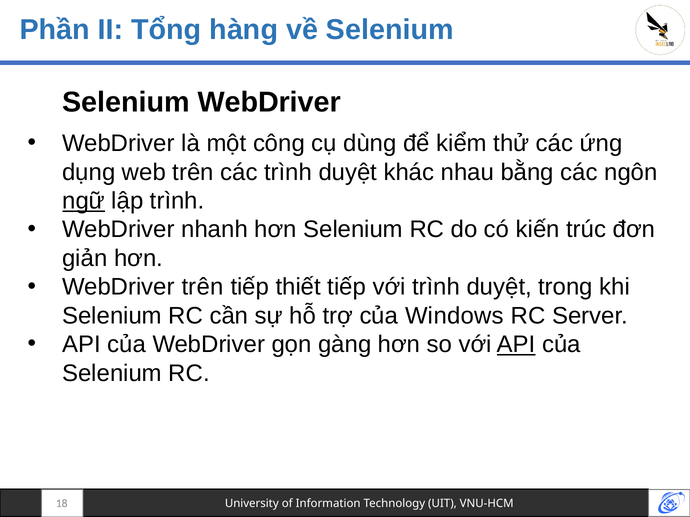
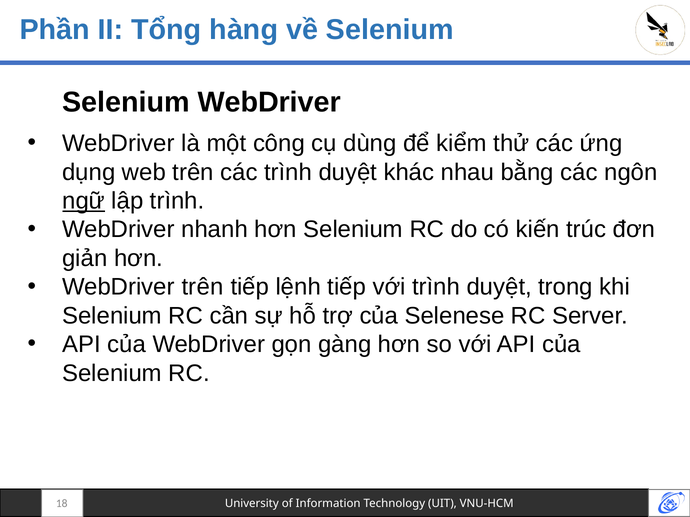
thiết: thiết -> lệnh (298, 287)
Windows: Windows -> Selenese (455, 316)
API underline: present -> none (516, 345)
